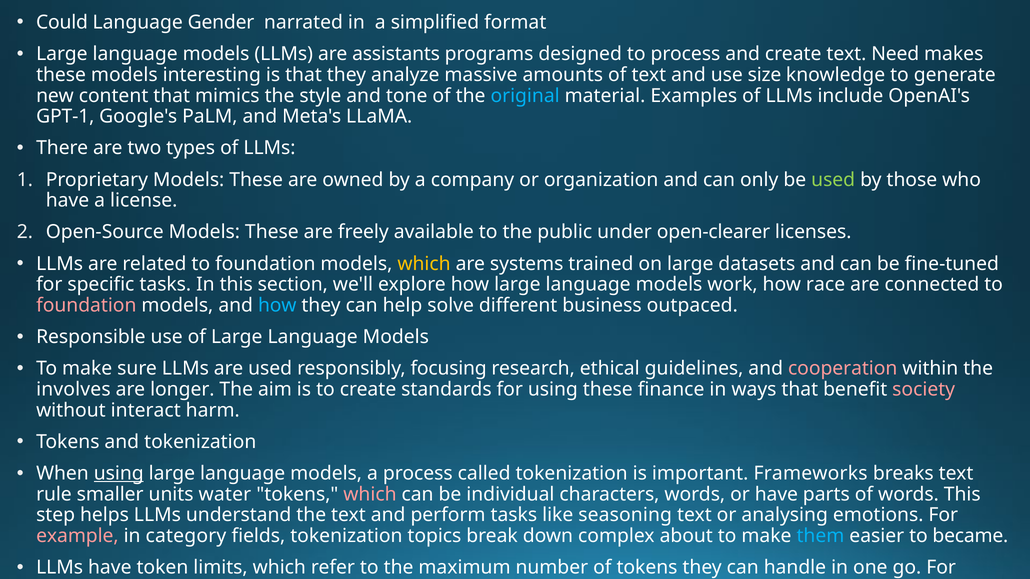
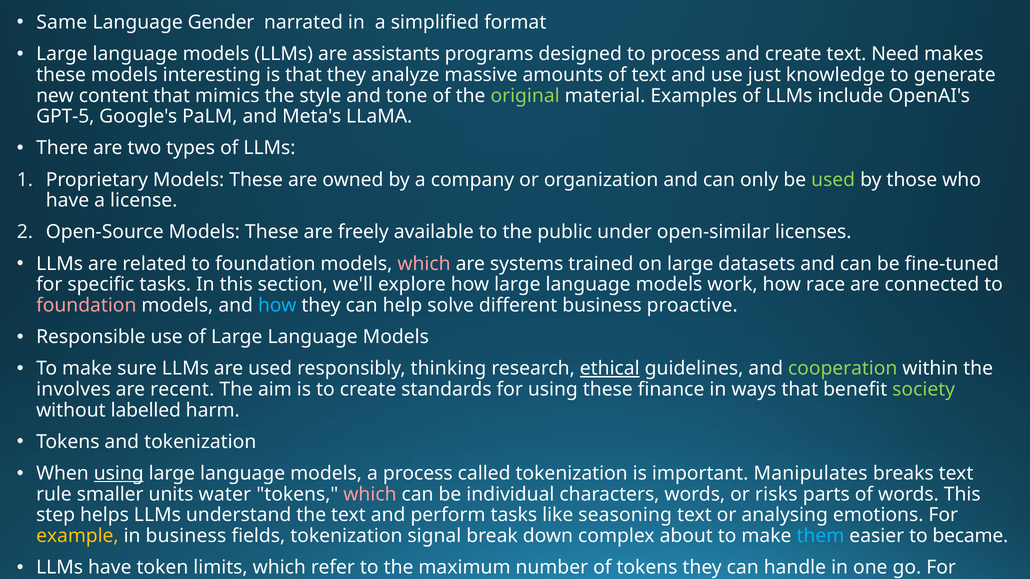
Could: Could -> Same (62, 22)
size: size -> just (764, 75)
original colour: light blue -> light green (525, 96)
GPT-1: GPT-1 -> GPT-5 (65, 117)
open-clearer: open-clearer -> open-similar (713, 232)
which colour: yellow -> pink (424, 264)
outpaced: outpaced -> proactive (692, 306)
focusing: focusing -> thinking (448, 369)
ethical underline: none -> present (610, 369)
cooperation colour: pink -> light green (843, 369)
longer: longer -> recent (182, 390)
society colour: pink -> light green (924, 390)
interact: interact -> labelled (146, 410)
Frameworks: Frameworks -> Manipulates (811, 474)
or have: have -> risks (776, 495)
example colour: pink -> yellow (77, 536)
in category: category -> business (186, 536)
topics: topics -> signal (434, 536)
